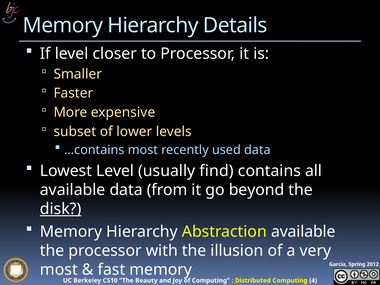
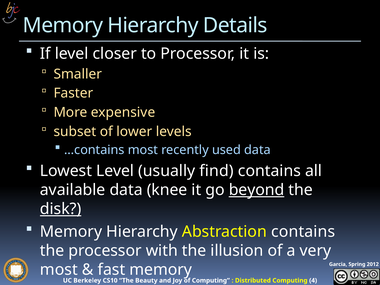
from: from -> knee (167, 190)
beyond underline: none -> present (257, 190)
Abstraction available: available -> contains (303, 232)
